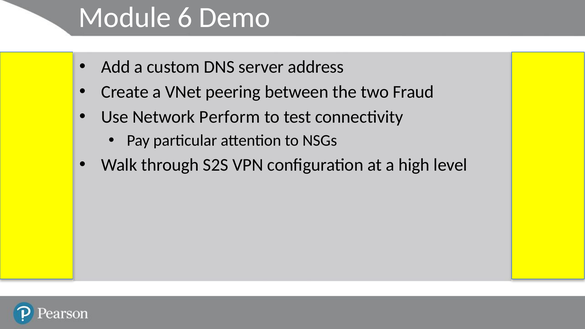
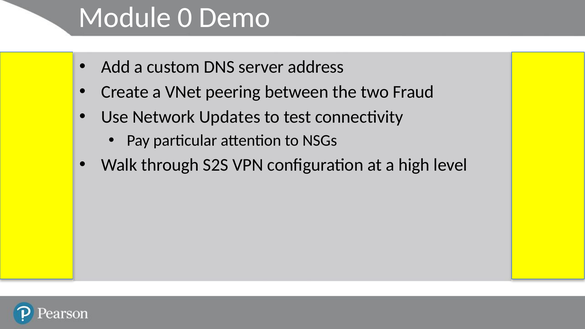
6: 6 -> 0 (185, 17)
Perform: Perform -> Updates (230, 117)
